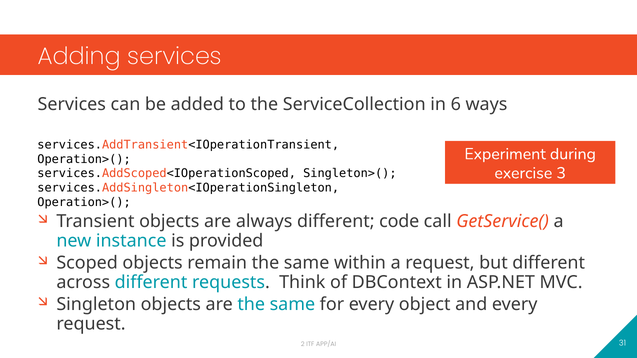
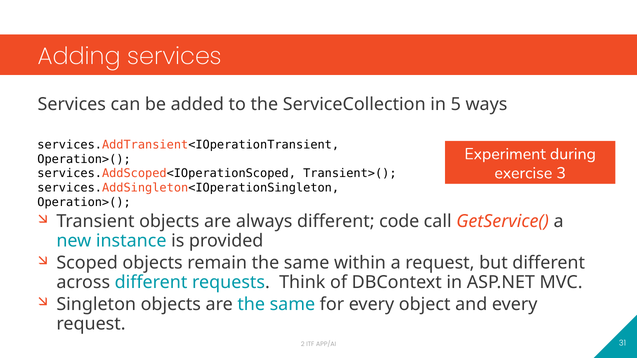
6: 6 -> 5 (456, 104)
Singleton>(: Singleton>( -> Transient>( (350, 174)
